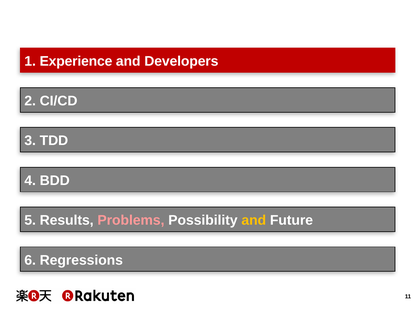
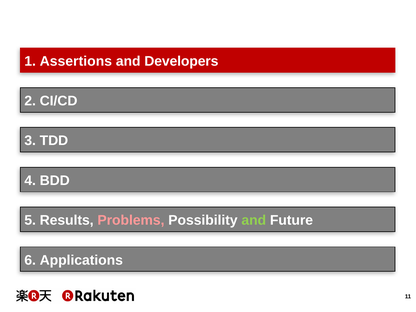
Experience: Experience -> Assertions (76, 61)
and colour: yellow -> light green (254, 220)
Regressions: Regressions -> Applications (81, 260)
